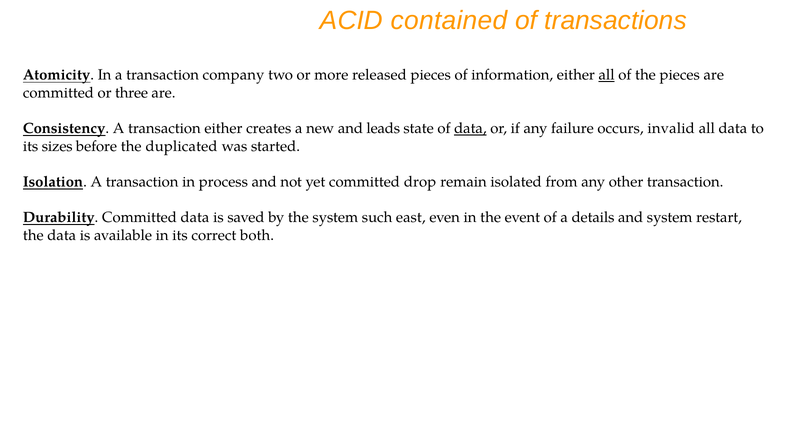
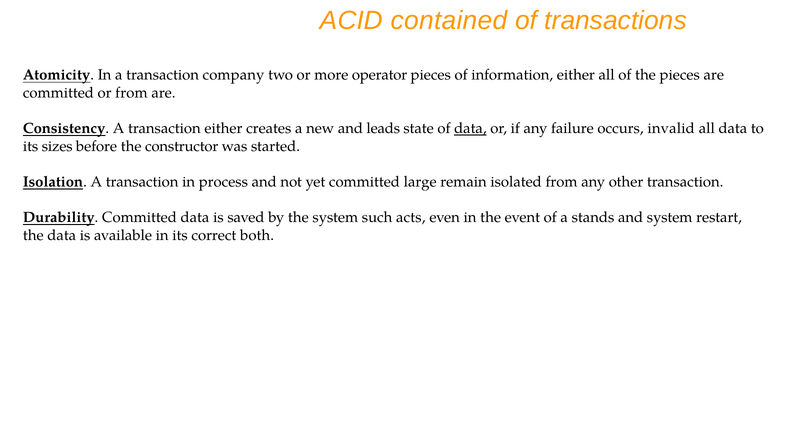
released: released -> operator (380, 75)
all underline: present -> none (607, 75)
or three: three -> from (131, 93)
duplicated: duplicated -> constructor (182, 146)
drop: drop -> large (420, 182)
east: east -> acts (411, 218)
details: details -> stands (593, 218)
